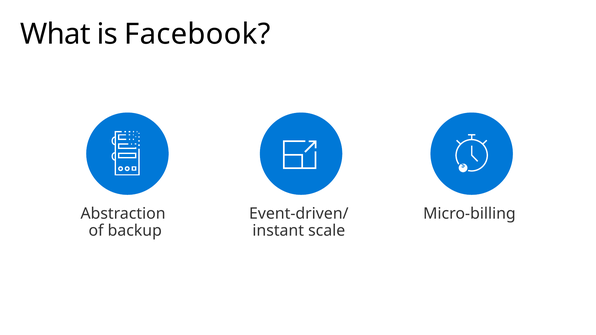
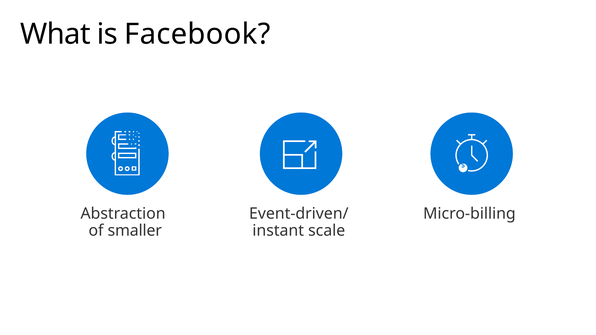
backup: backup -> smaller (135, 231)
